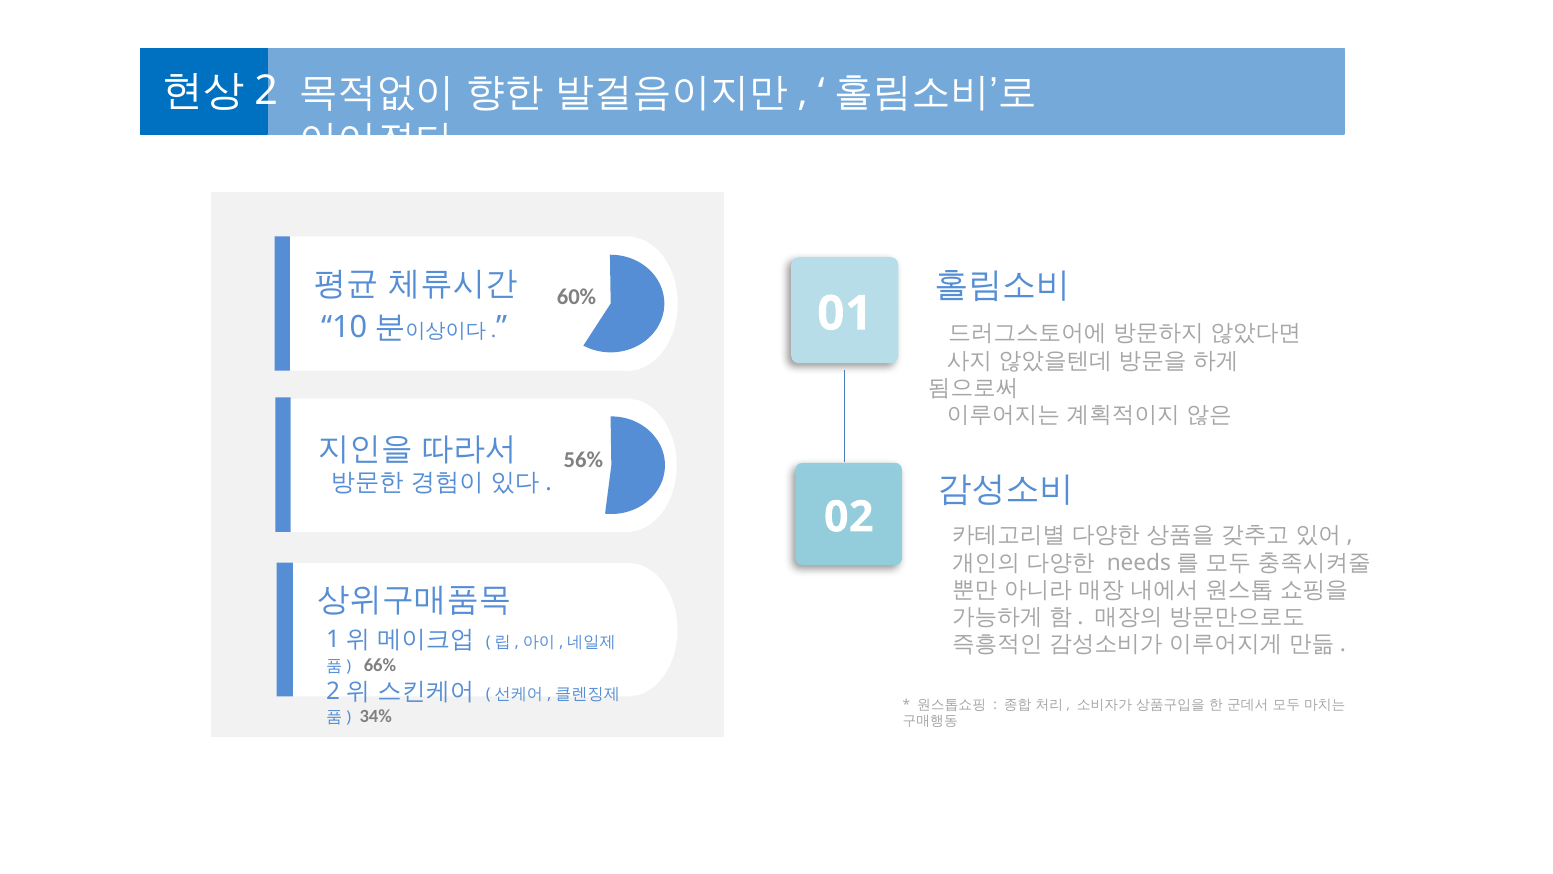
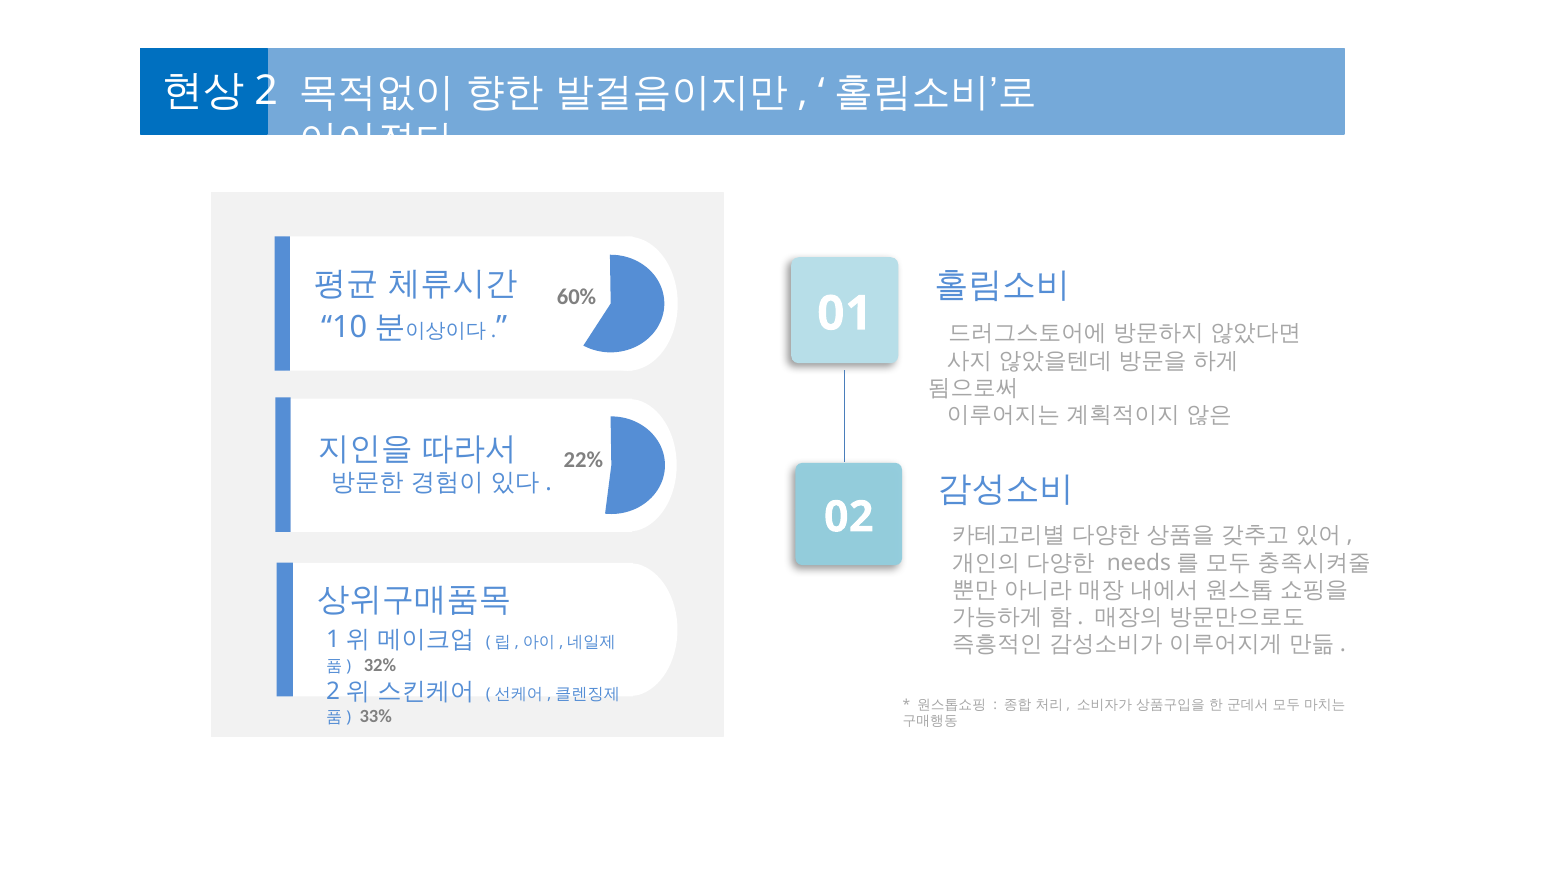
56%: 56% -> 22% (583, 459)
66%: 66% -> 32% (380, 665)
34%: 34% -> 33% (376, 717)
